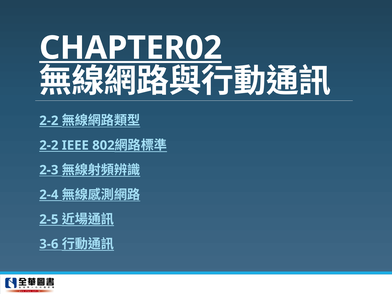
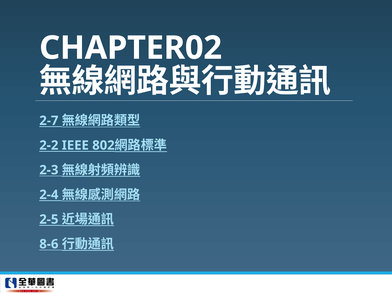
CHAPTER02 underline: present -> none (131, 48)
2-2: 2-2 -> 2-7 (49, 121)
3-6: 3-6 -> 8-6 (49, 244)
